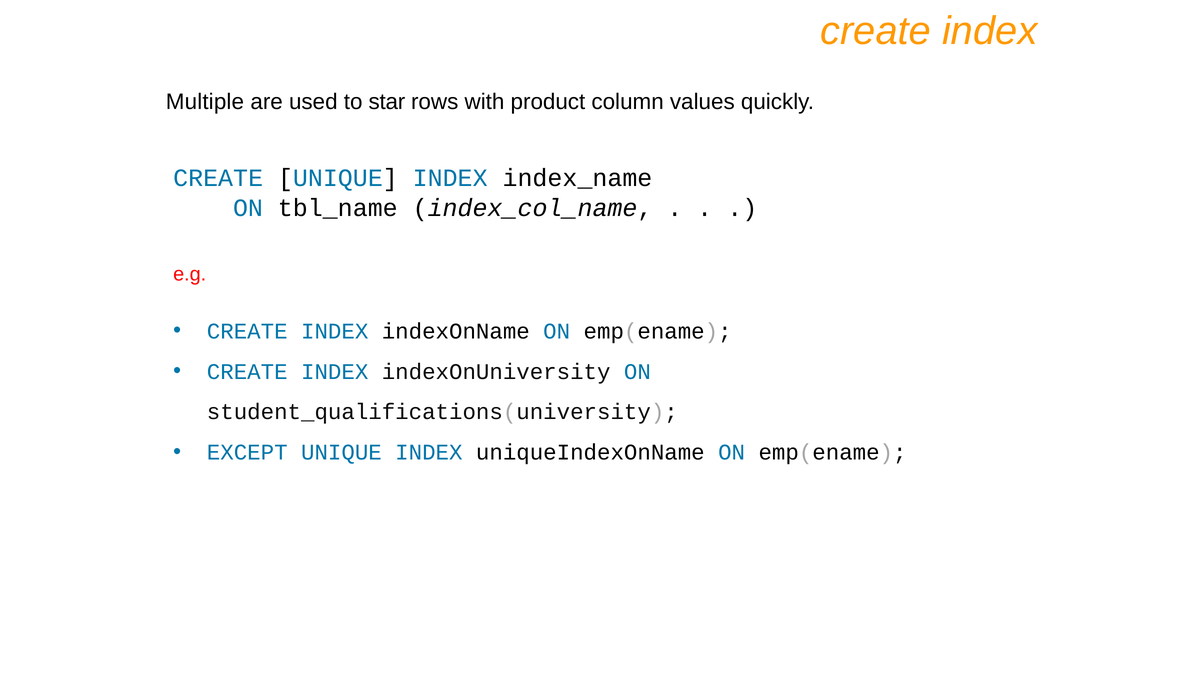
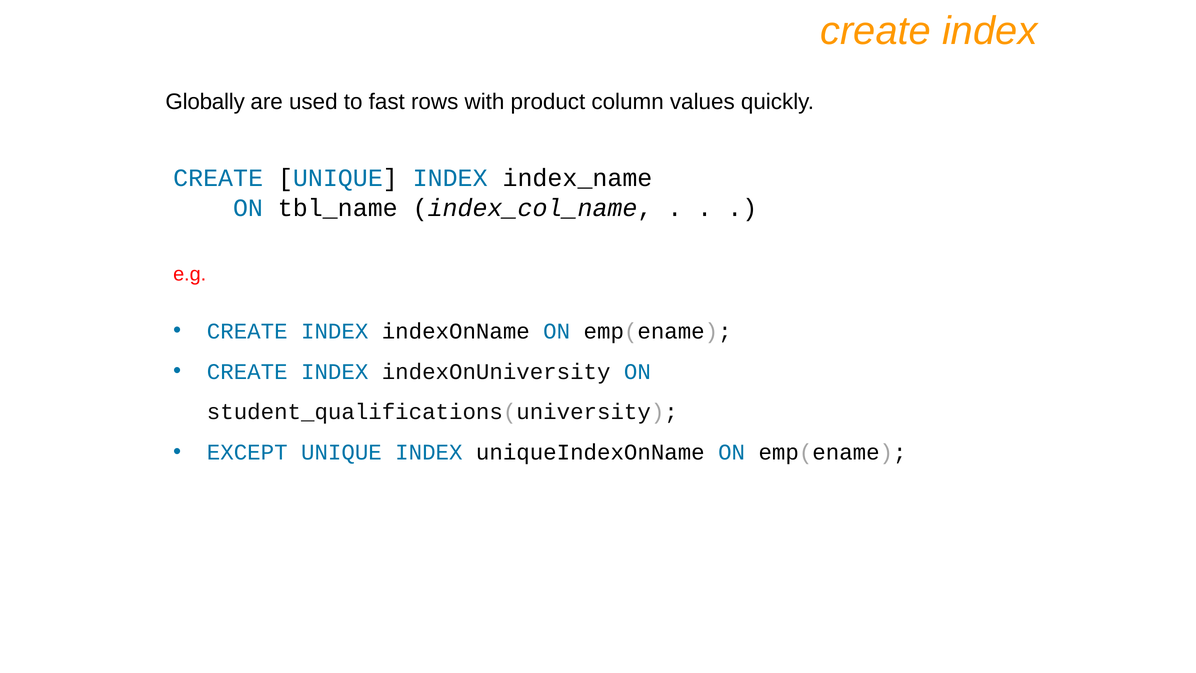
Multiple: Multiple -> Globally (205, 102)
star: star -> fast (387, 102)
